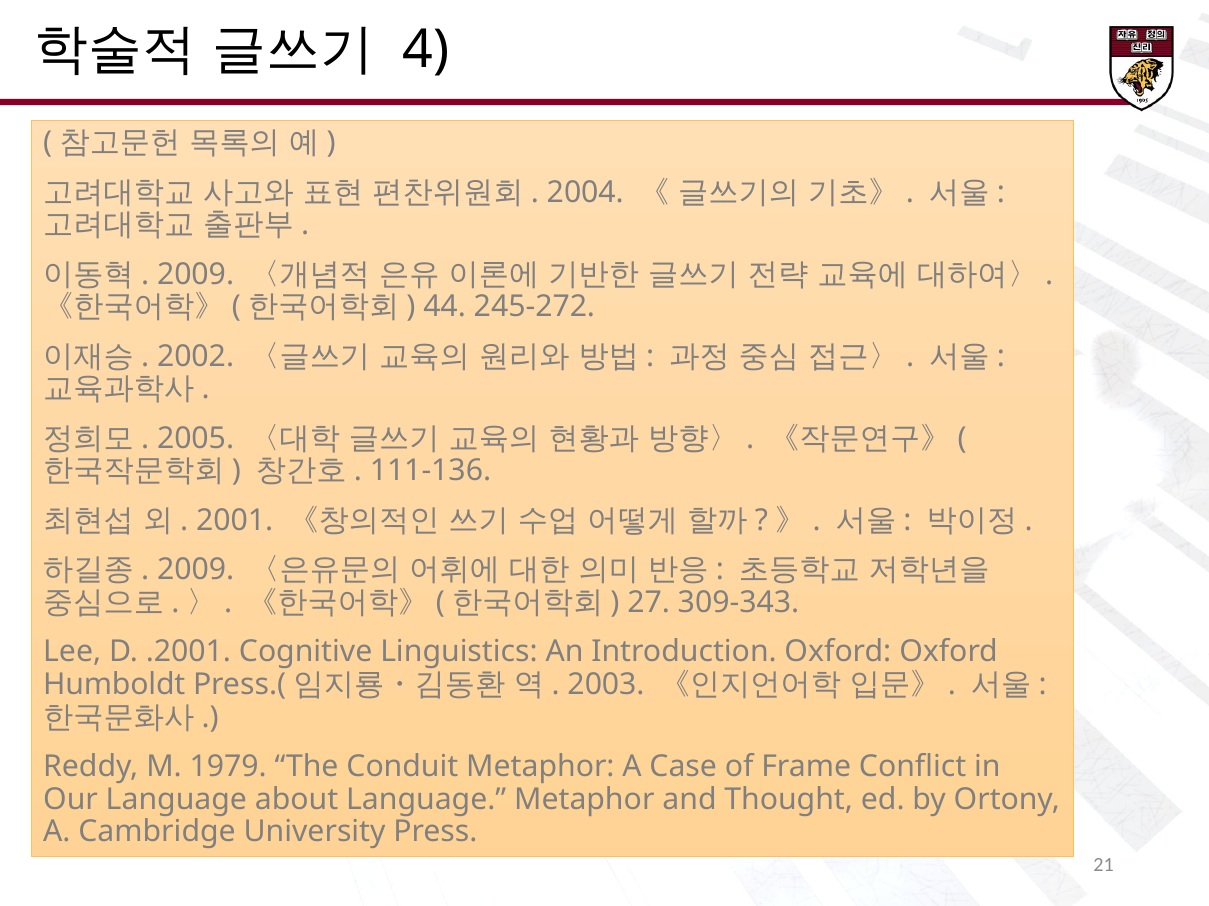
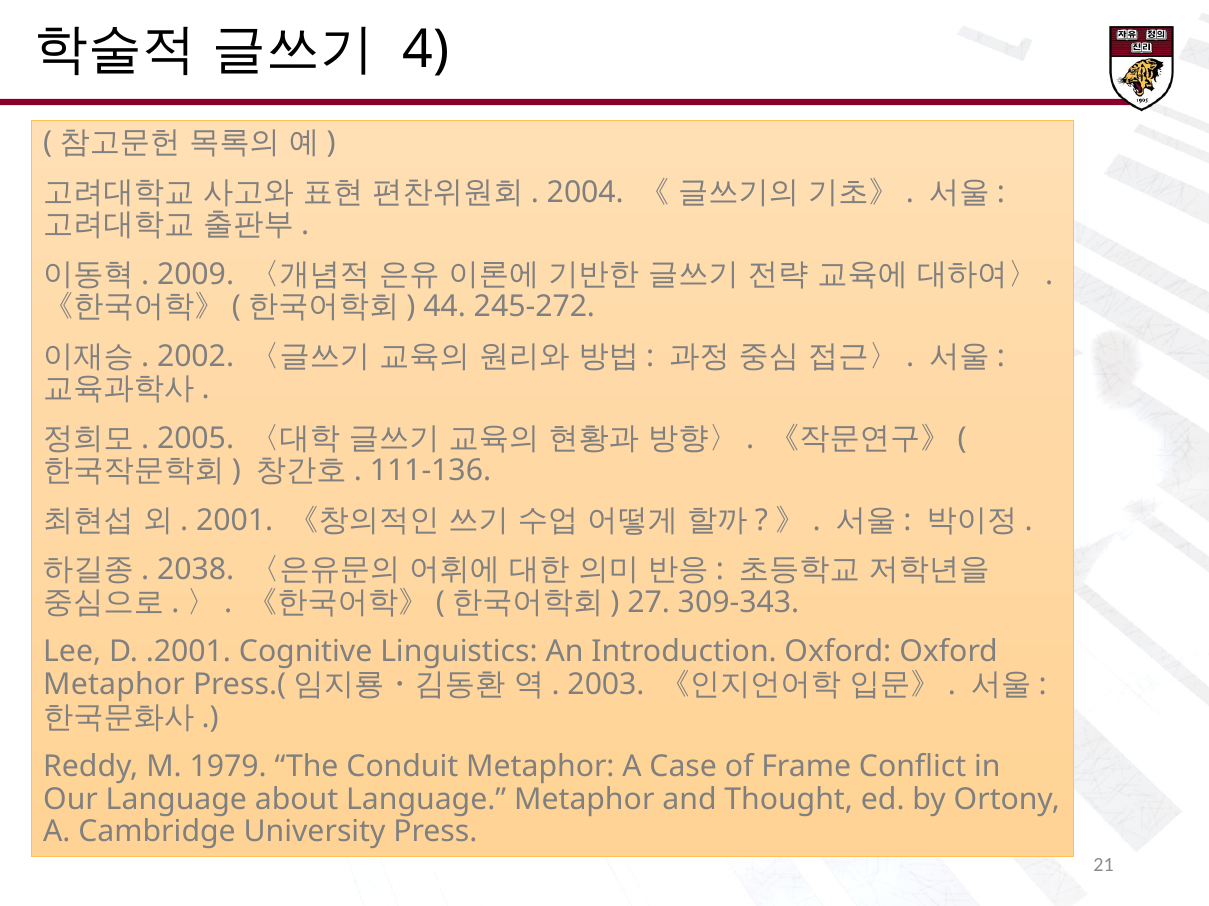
2009: 2009 -> 2038 (196, 570)
Humboldt: Humboldt -> Metaphor (114, 685)
